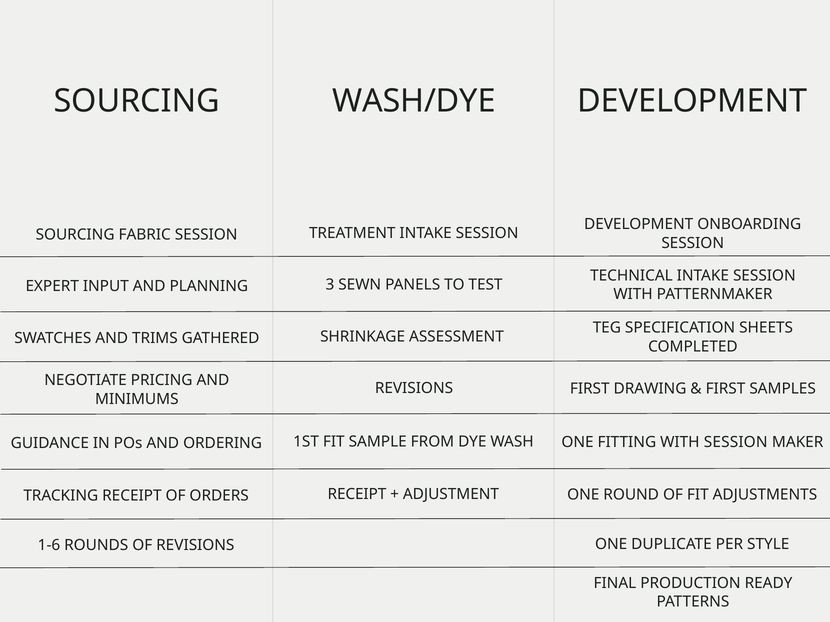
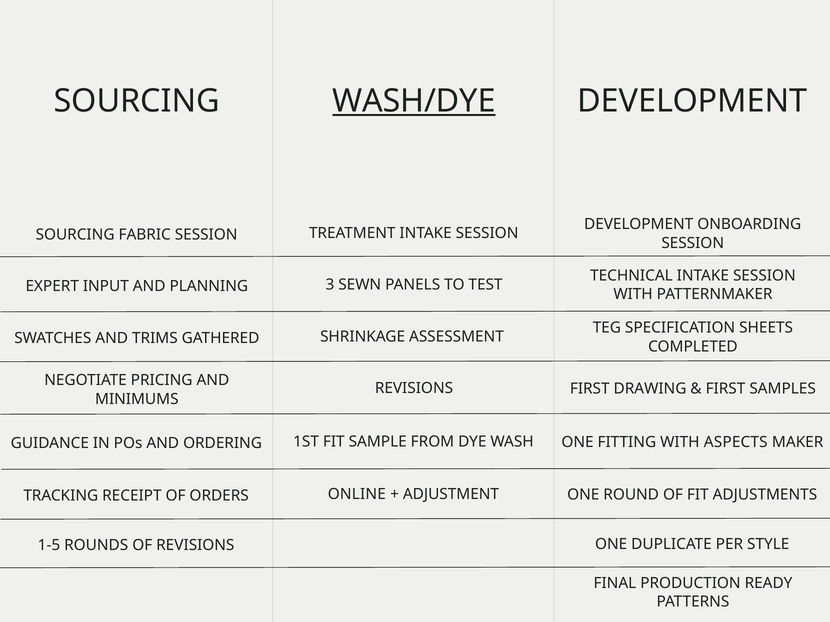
WASH/DYE underline: none -> present (414, 101)
WITH SESSION: SESSION -> ASPECTS (736, 443)
RECEIPT: RECEIPT -> ONLINE (357, 495)
1-6: 1-6 -> 1-5 (49, 546)
